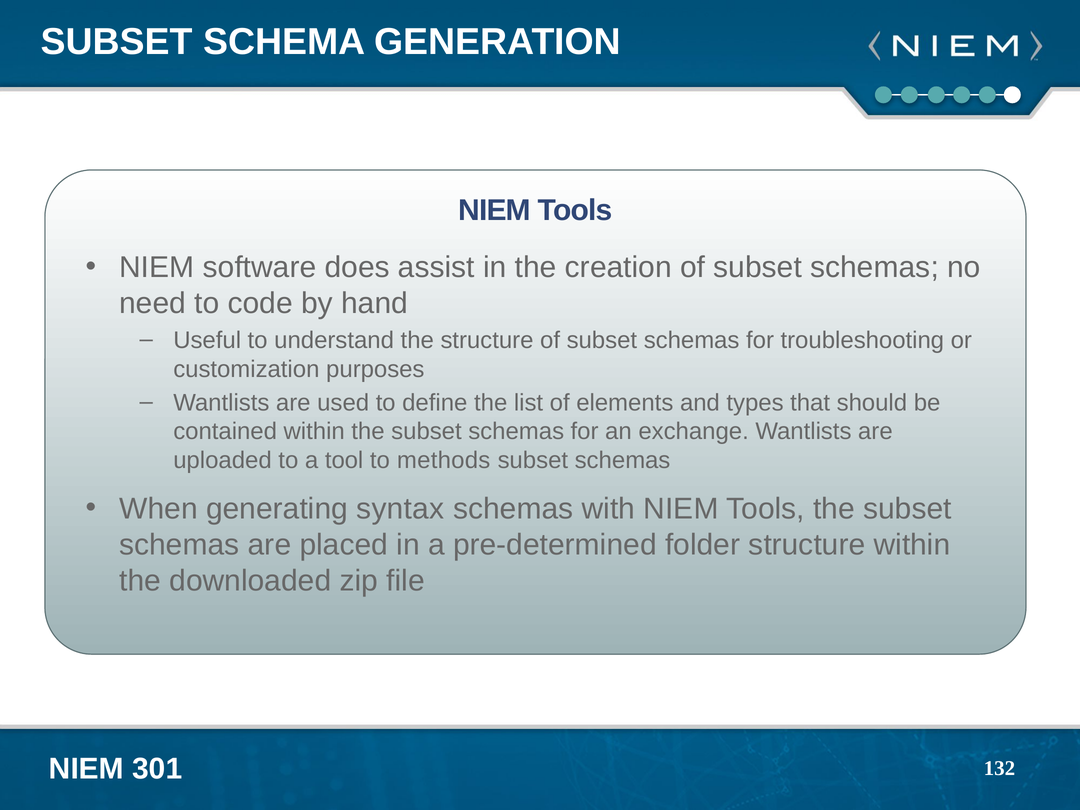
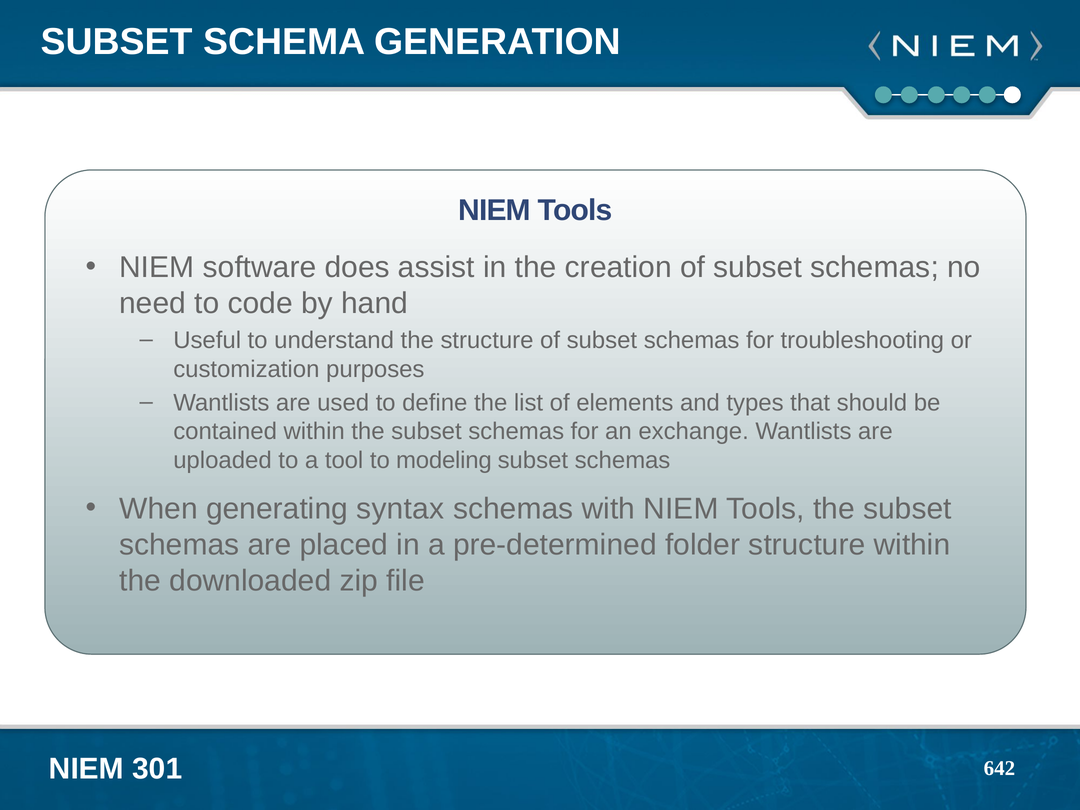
methods: methods -> modeling (444, 460)
132: 132 -> 642 (999, 769)
